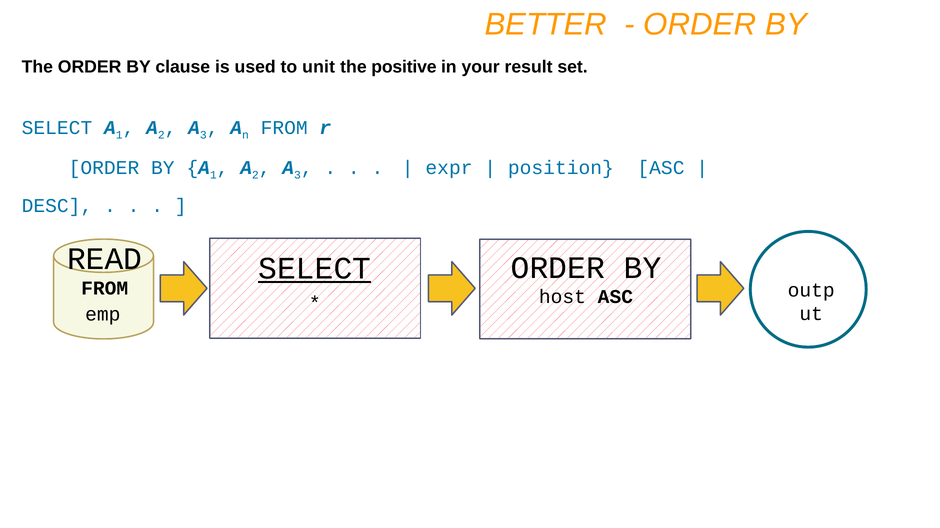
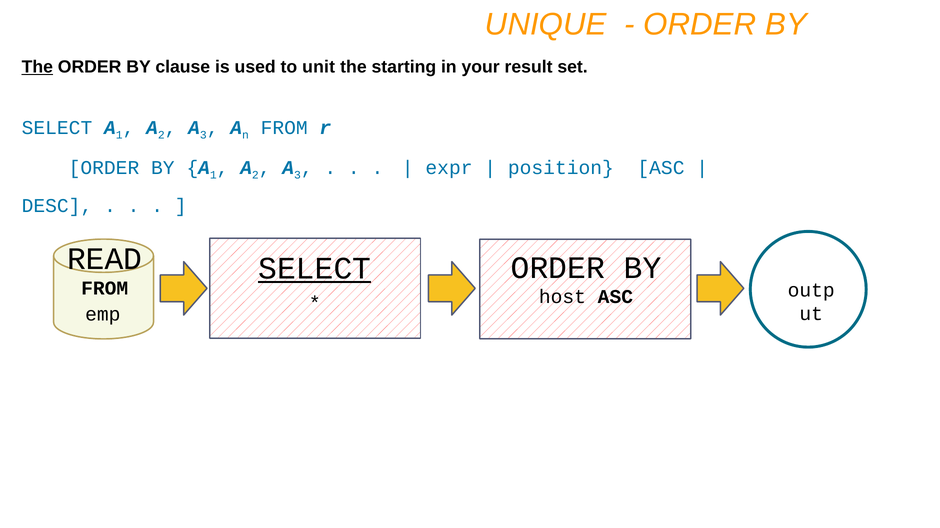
BETTER: BETTER -> UNIQUE (546, 24)
The underline: none -> present (37, 67)
positive: positive -> starting (404, 67)
